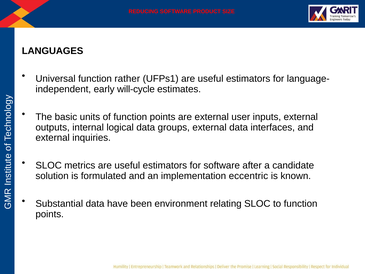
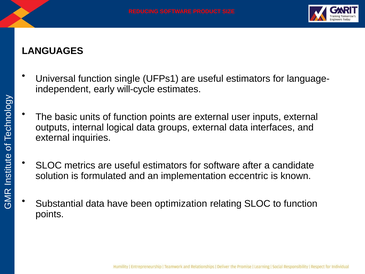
rather: rather -> single (127, 79)
environment: environment -> optimization (181, 204)
